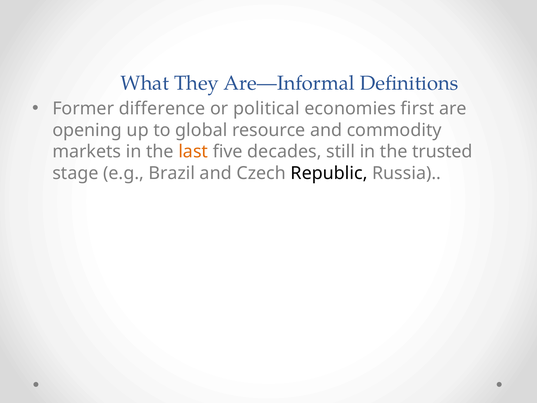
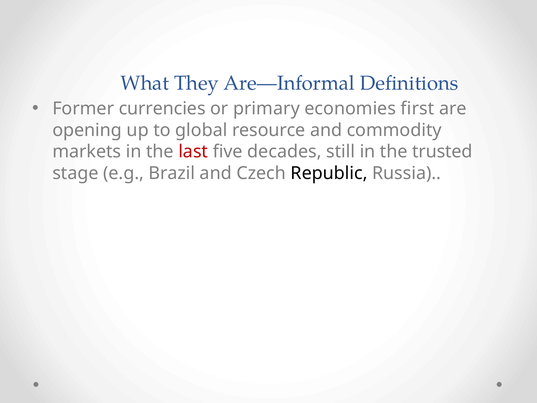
difference: difference -> currencies (162, 109)
political: political -> primary (266, 109)
last colour: orange -> red (193, 152)
